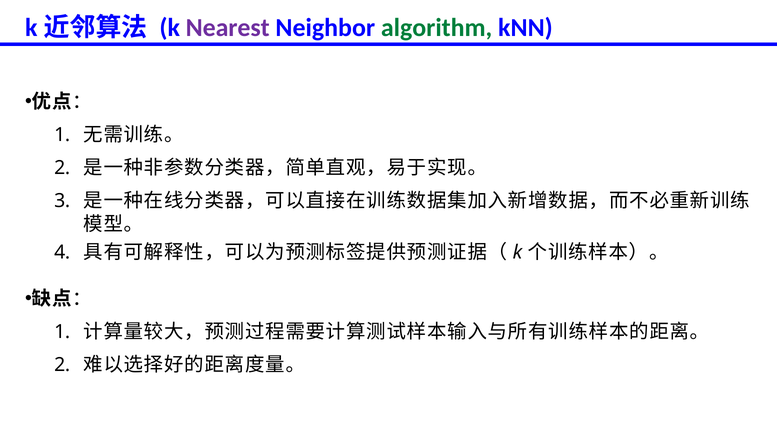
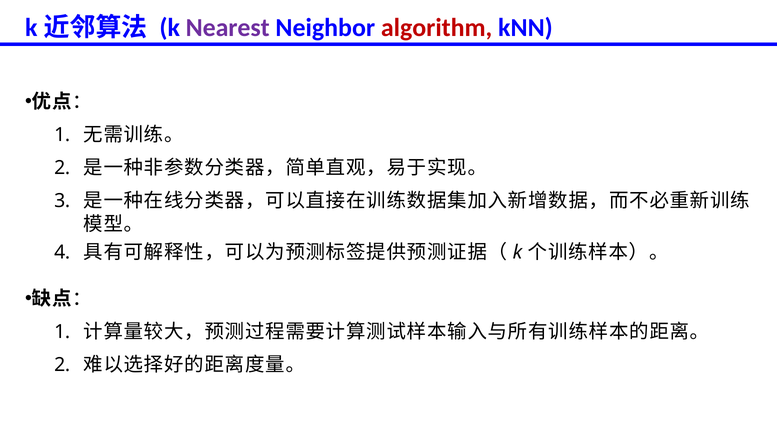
algorithm colour: green -> red (437, 28)
